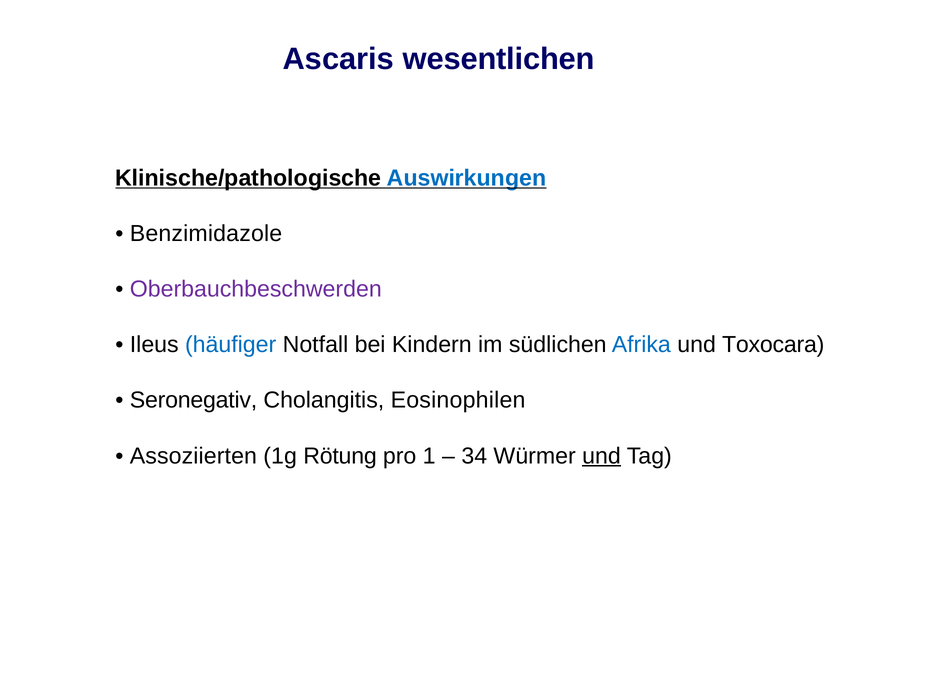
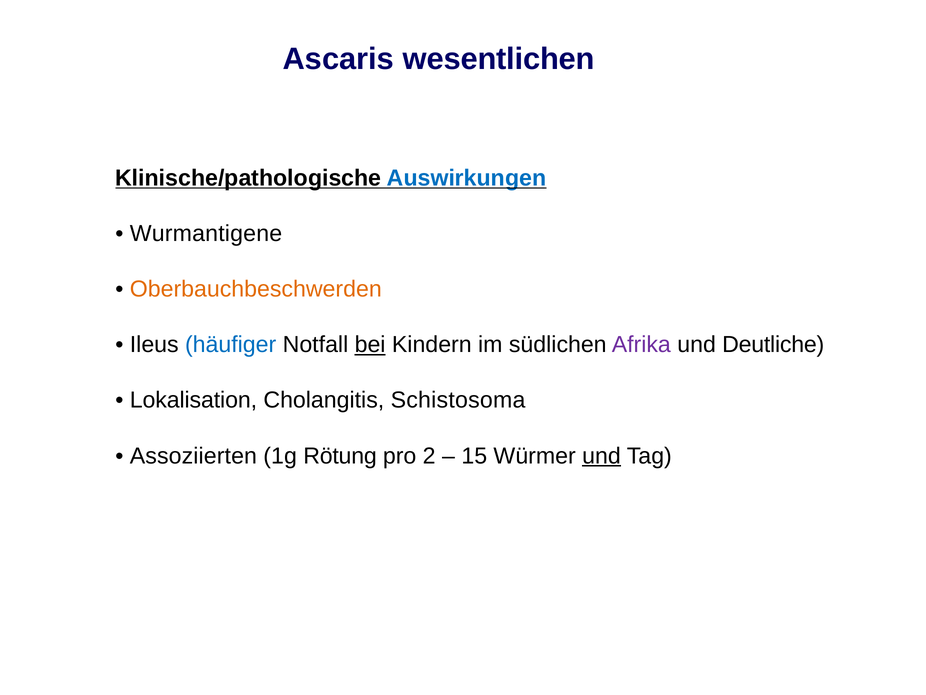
Benzimidazole: Benzimidazole -> Wurmantigene (206, 233)
Oberbauchbeschwerden colour: purple -> orange (256, 289)
bei underline: none -> present (370, 344)
Afrika colour: blue -> purple (641, 344)
Toxocara: Toxocara -> Deutliche (773, 344)
Seronegativ: Seronegativ -> Lokalisation (193, 400)
Eosinophilen: Eosinophilen -> Schistosoma (458, 400)
1: 1 -> 2 (429, 456)
34: 34 -> 15 (474, 456)
